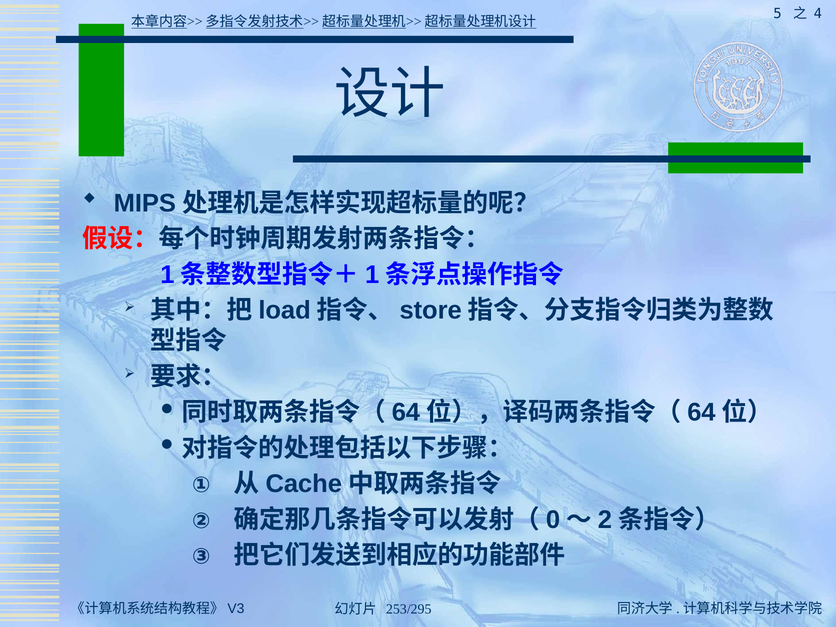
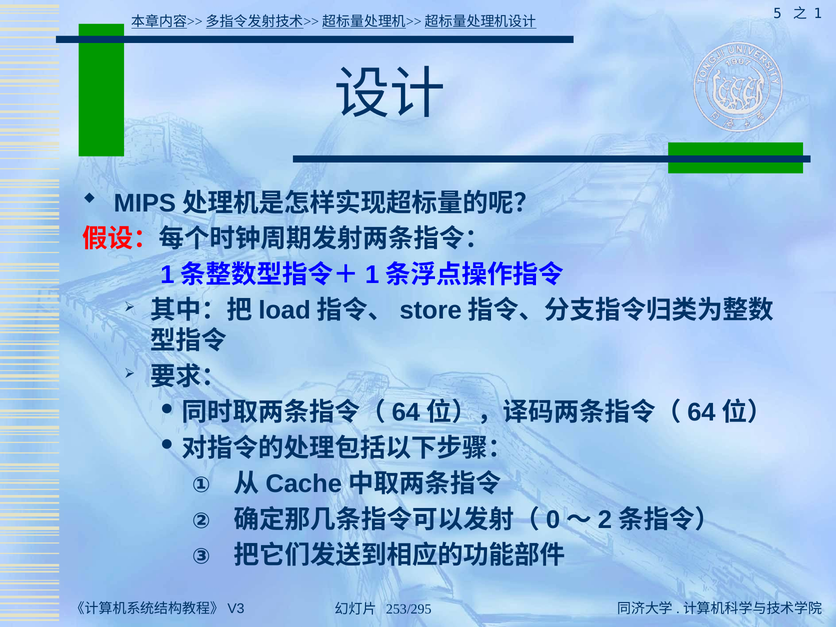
4: 4 -> 1 (818, 14)
